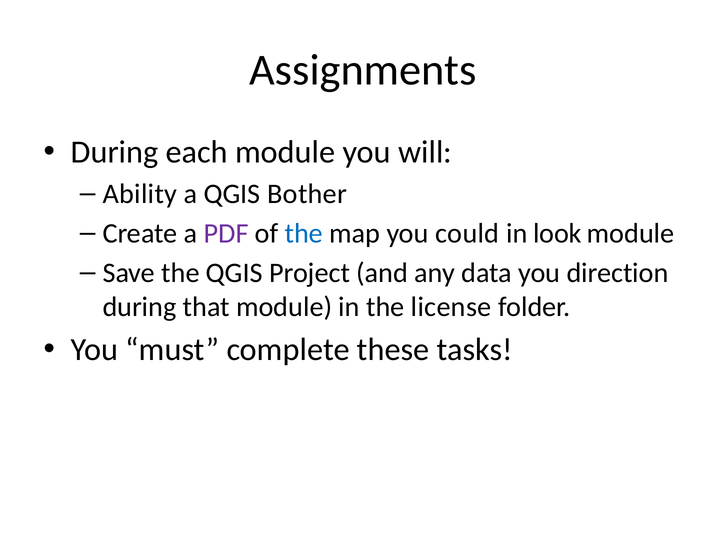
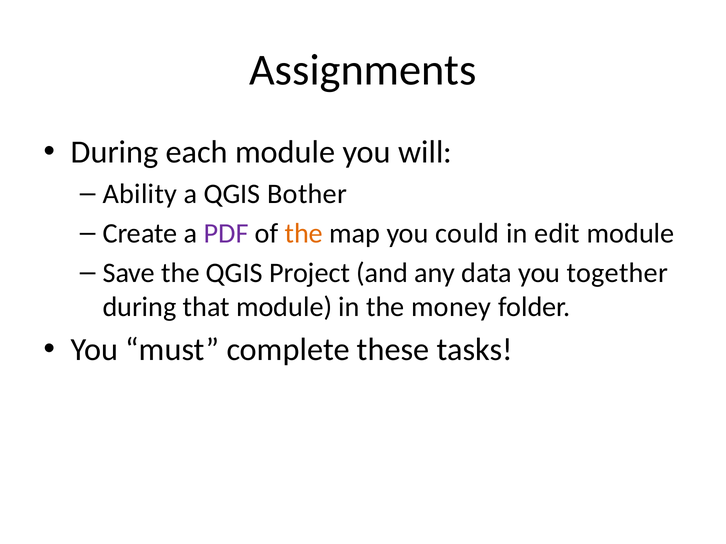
the colour: blue -> orange (304, 234)
look: look -> edit (557, 234)
direction: direction -> together (617, 273)
license: license -> money (451, 307)
